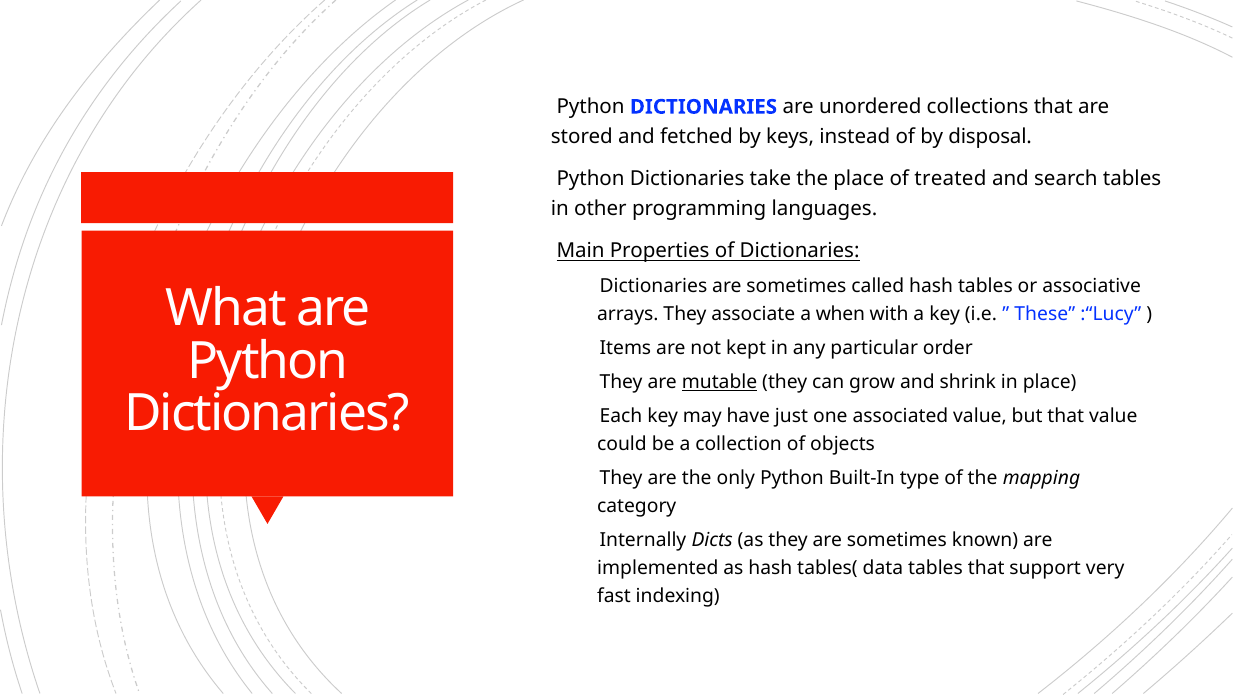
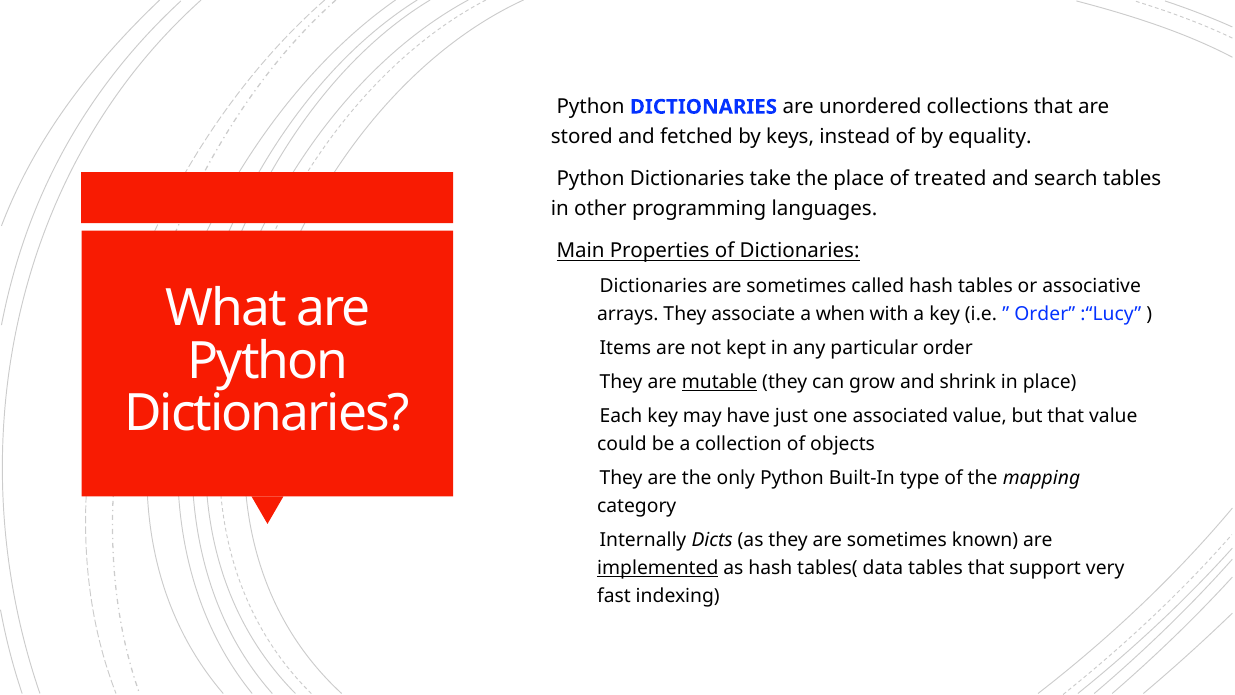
disposal: disposal -> equality (990, 136)
These: These -> Order (1045, 314)
implemented underline: none -> present (658, 568)
